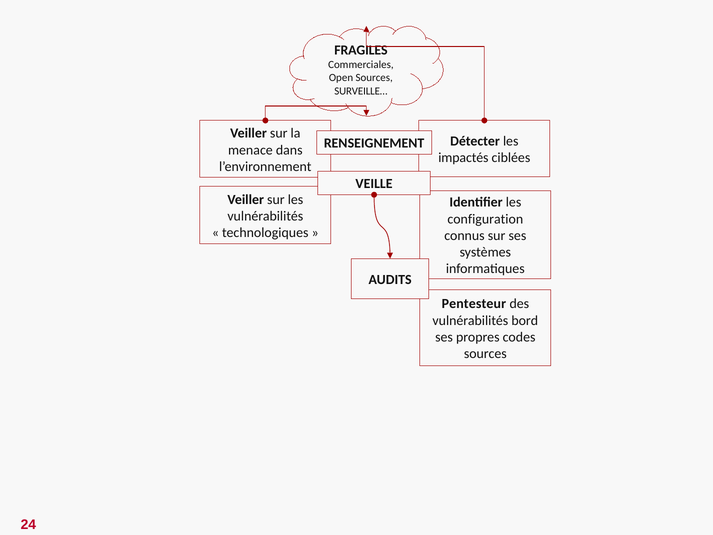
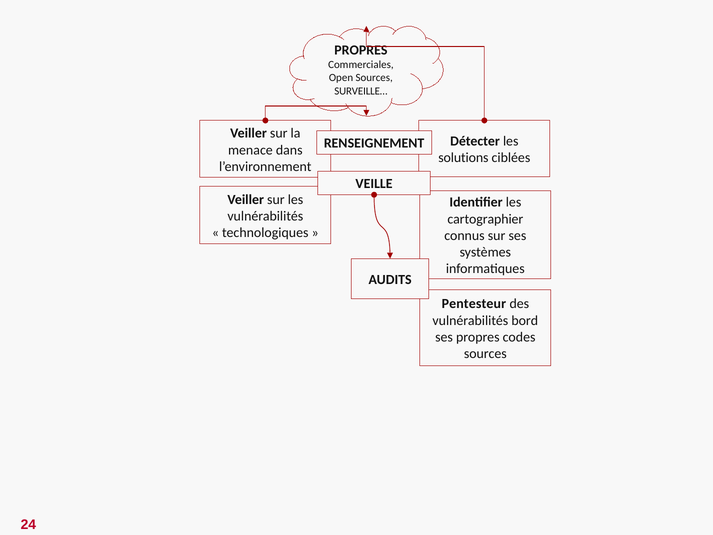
FRAGILES: FRAGILES -> PROPRES (361, 50)
impactés: impactés -> solutions (463, 158)
configuration: configuration -> cartographier (485, 219)
